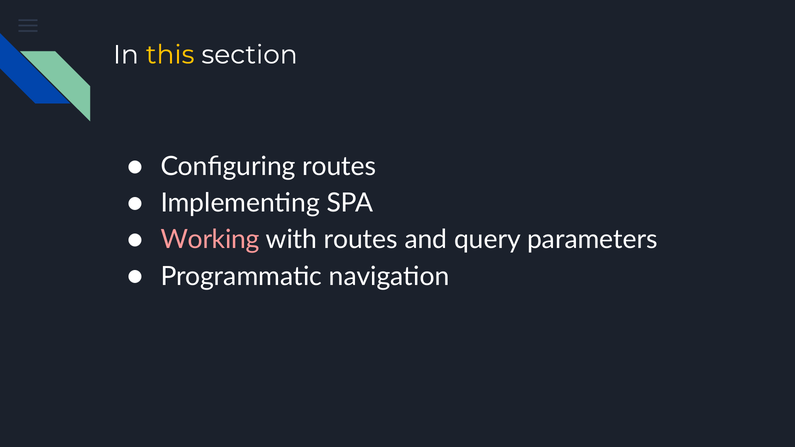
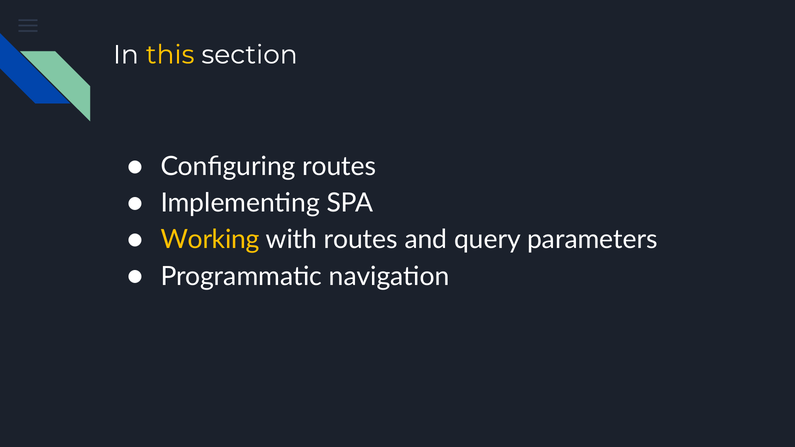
Working colour: pink -> yellow (210, 240)
